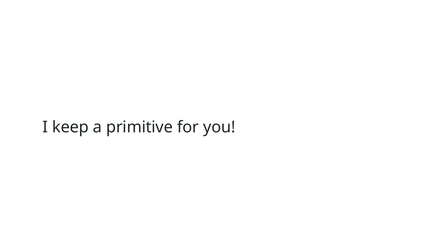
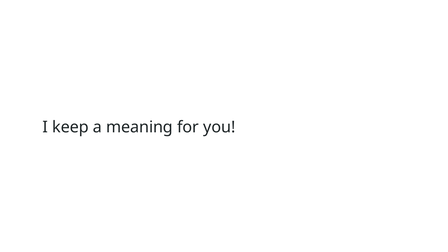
primitive: primitive -> meaning (140, 127)
